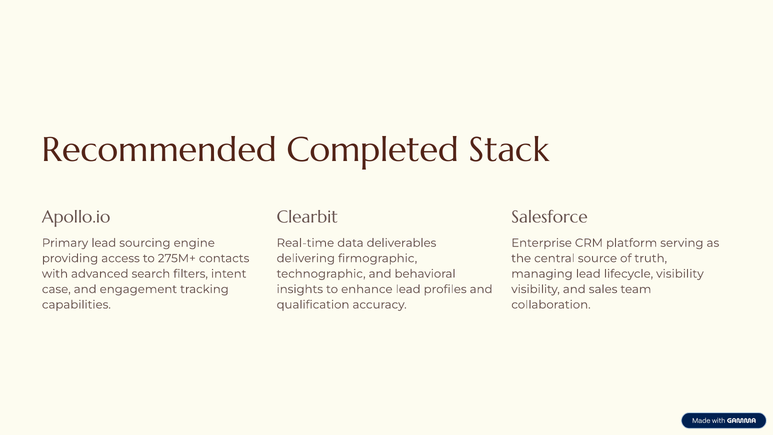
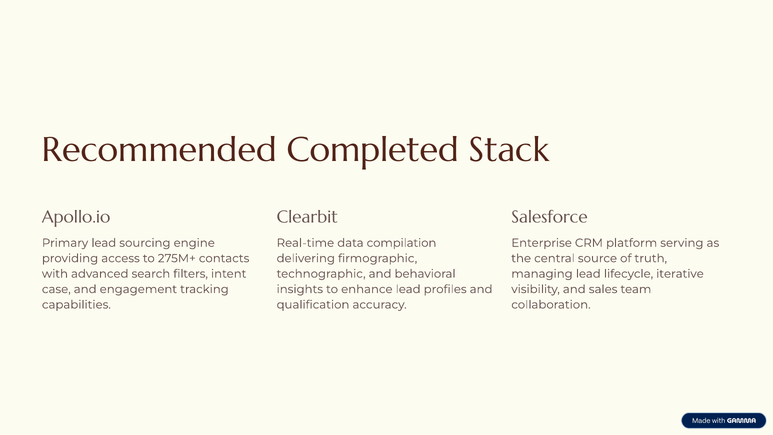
deliverables: deliverables -> compilation (401, 243)
lifecycle visibility: visibility -> iterative (680, 274)
